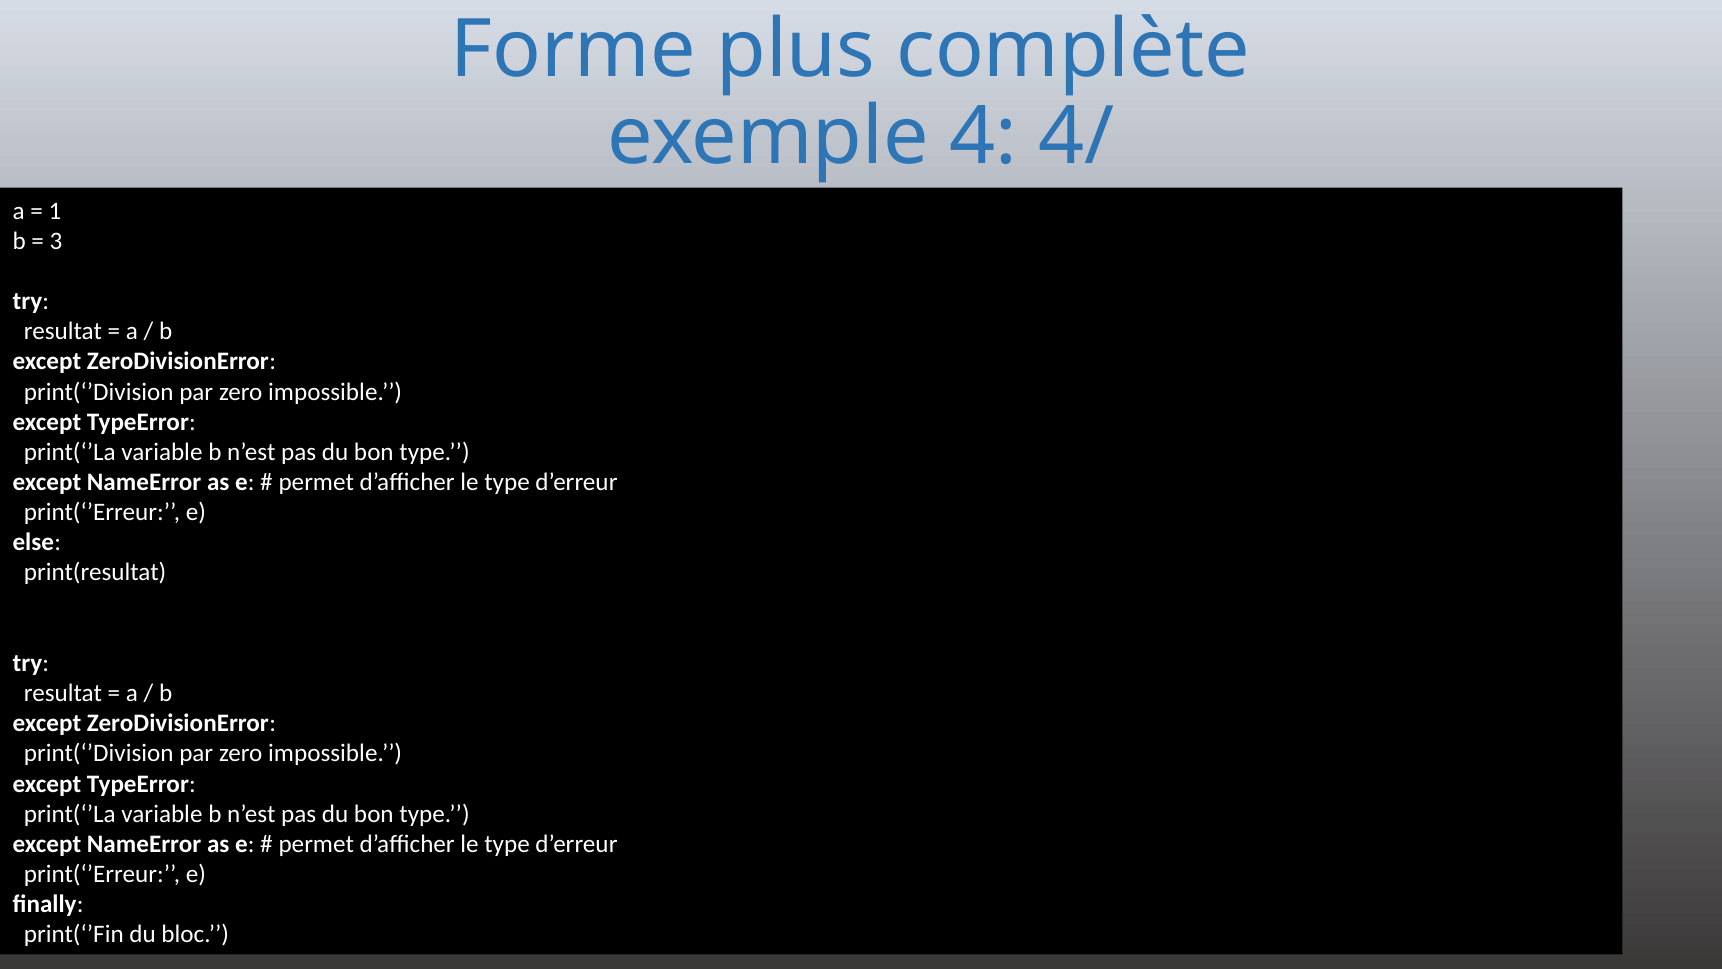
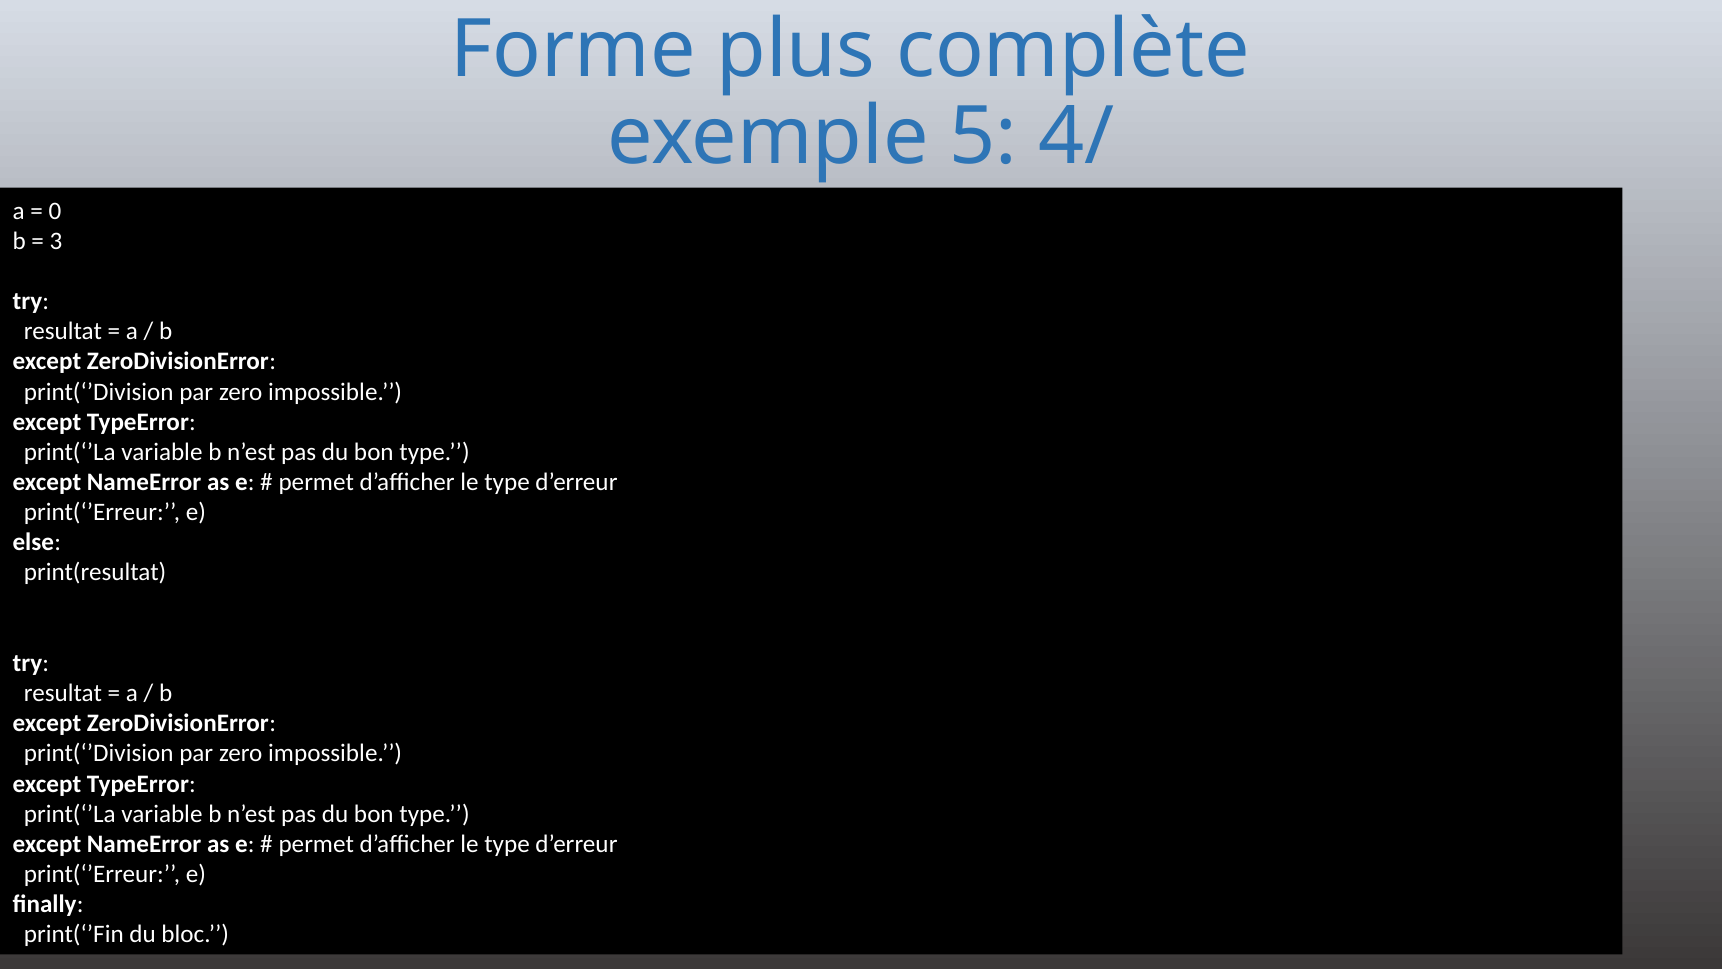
4: 4 -> 5 (984, 137)
1: 1 -> 0 (55, 211)
